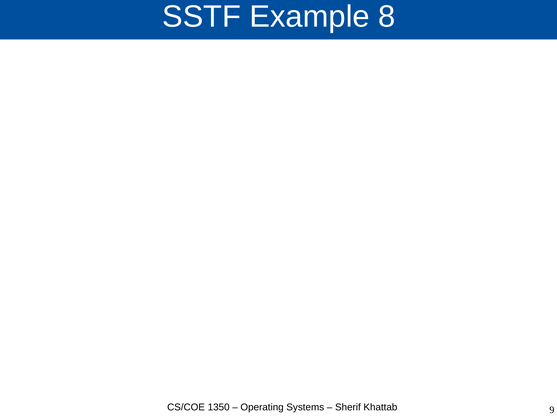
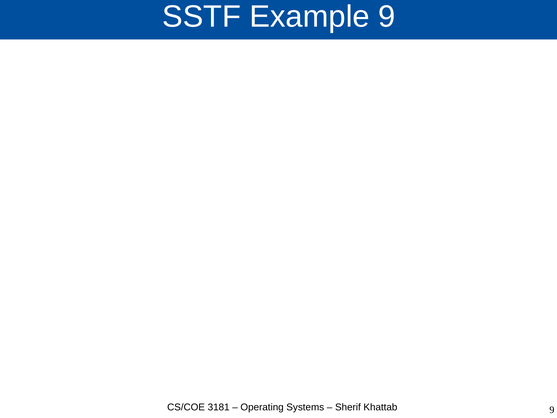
Example 8: 8 -> 9 (387, 17)
1350: 1350 -> 3181 (219, 407)
